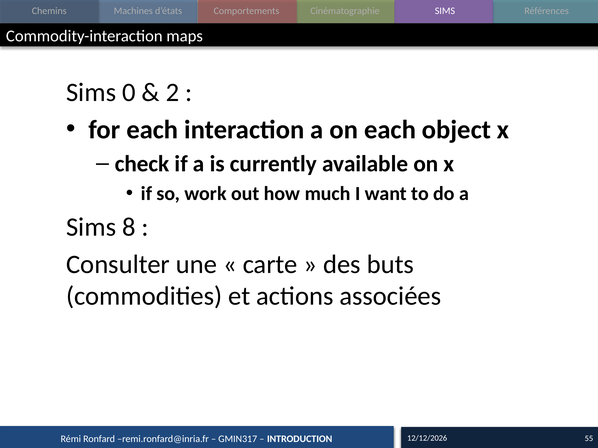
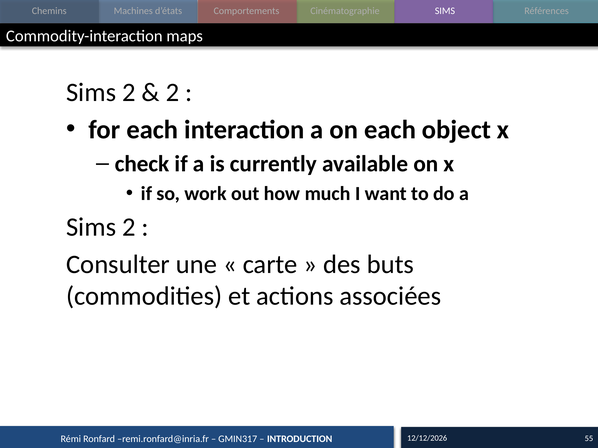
0: 0 -> 2 (129, 93)
8: 8 -> 2 (129, 227)
